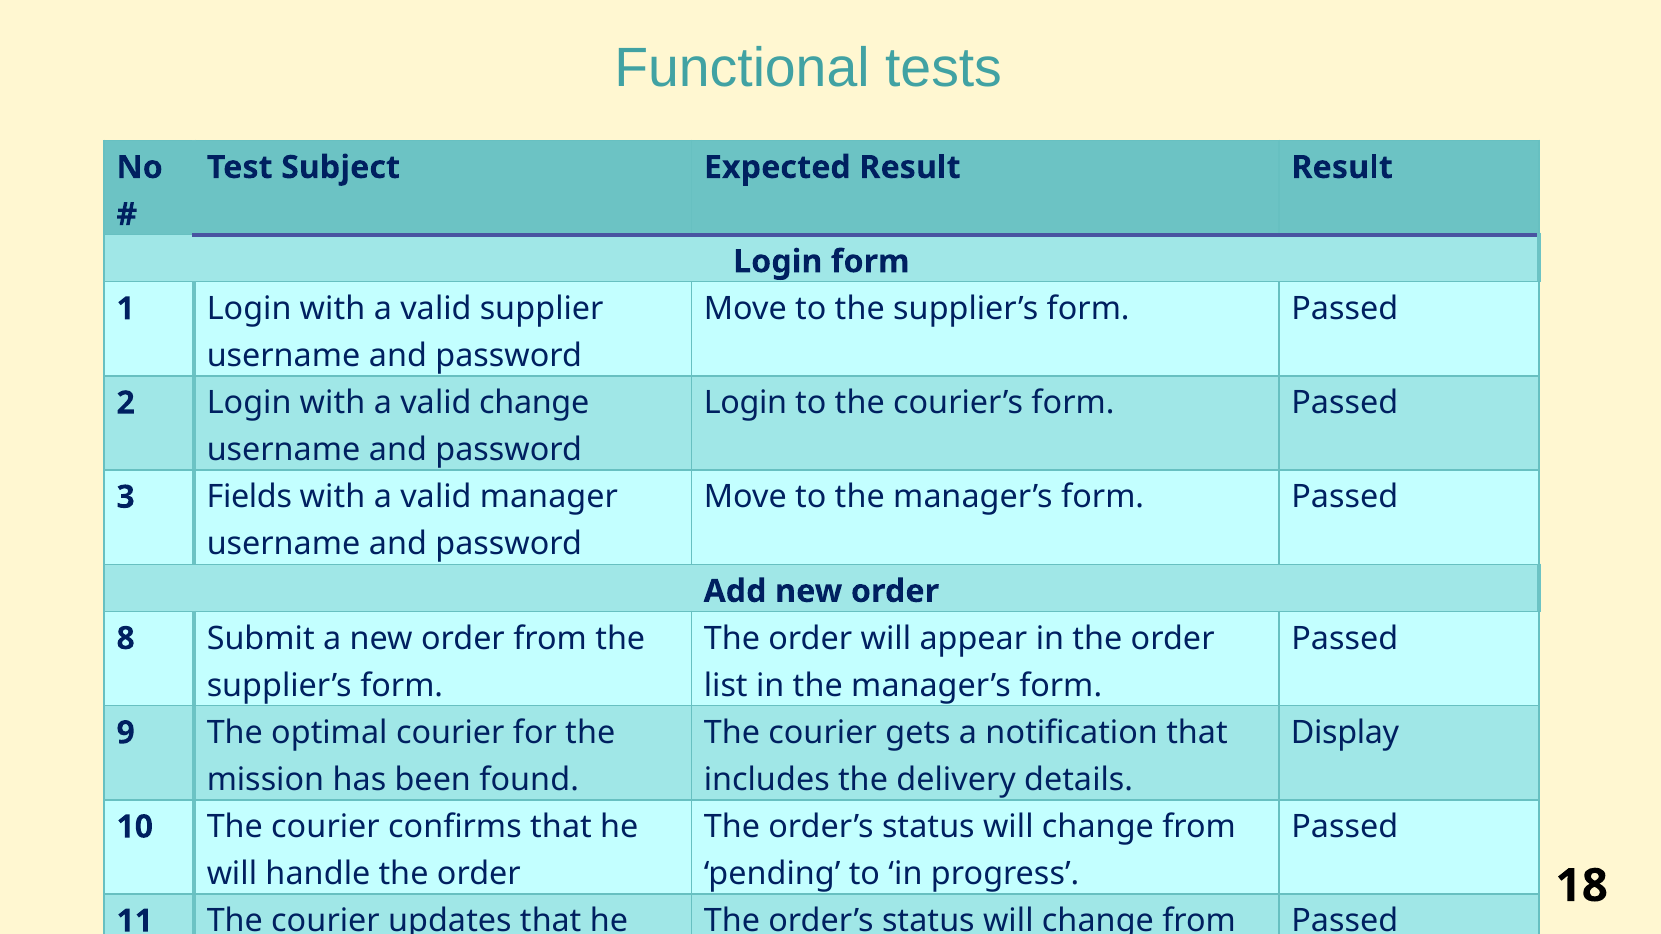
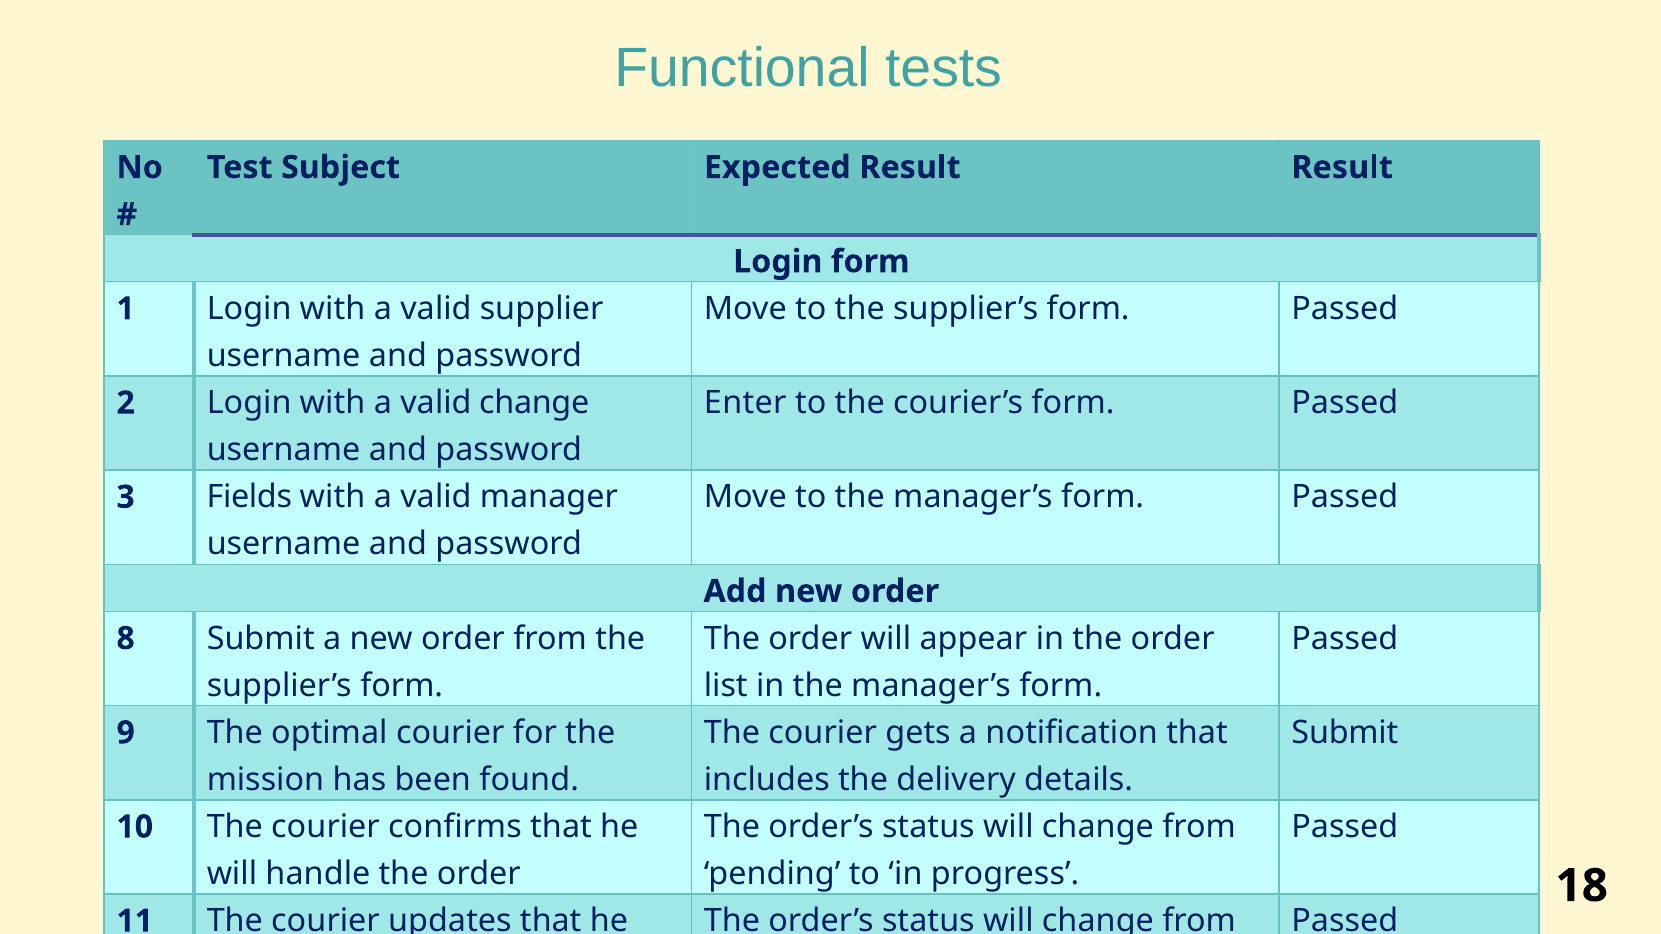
Login: Login -> Enter (745, 403)
Display: Display -> Submit (1345, 733)
